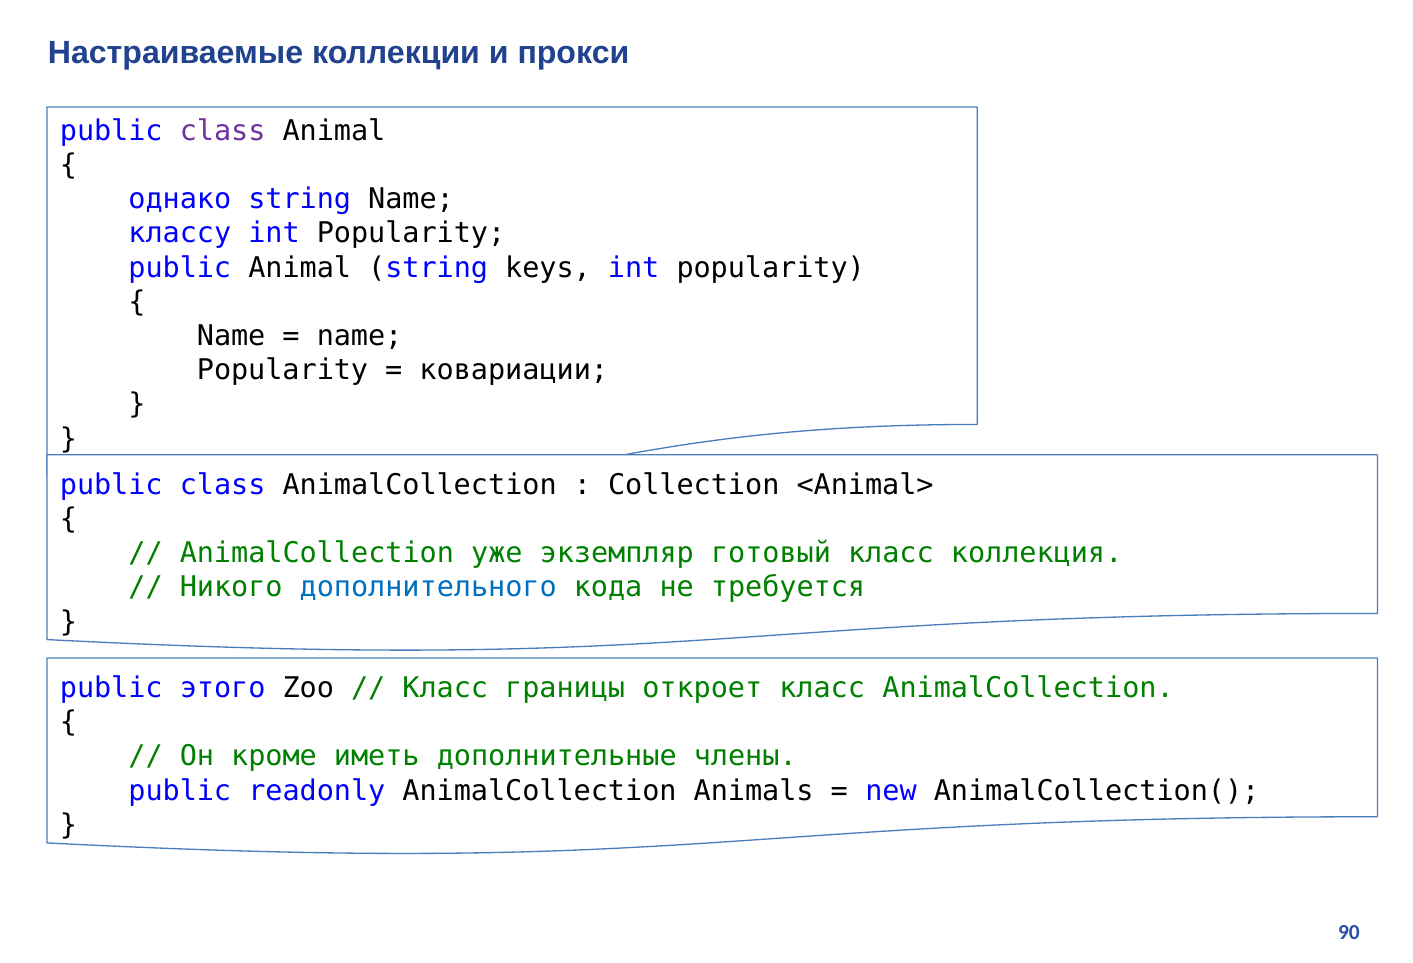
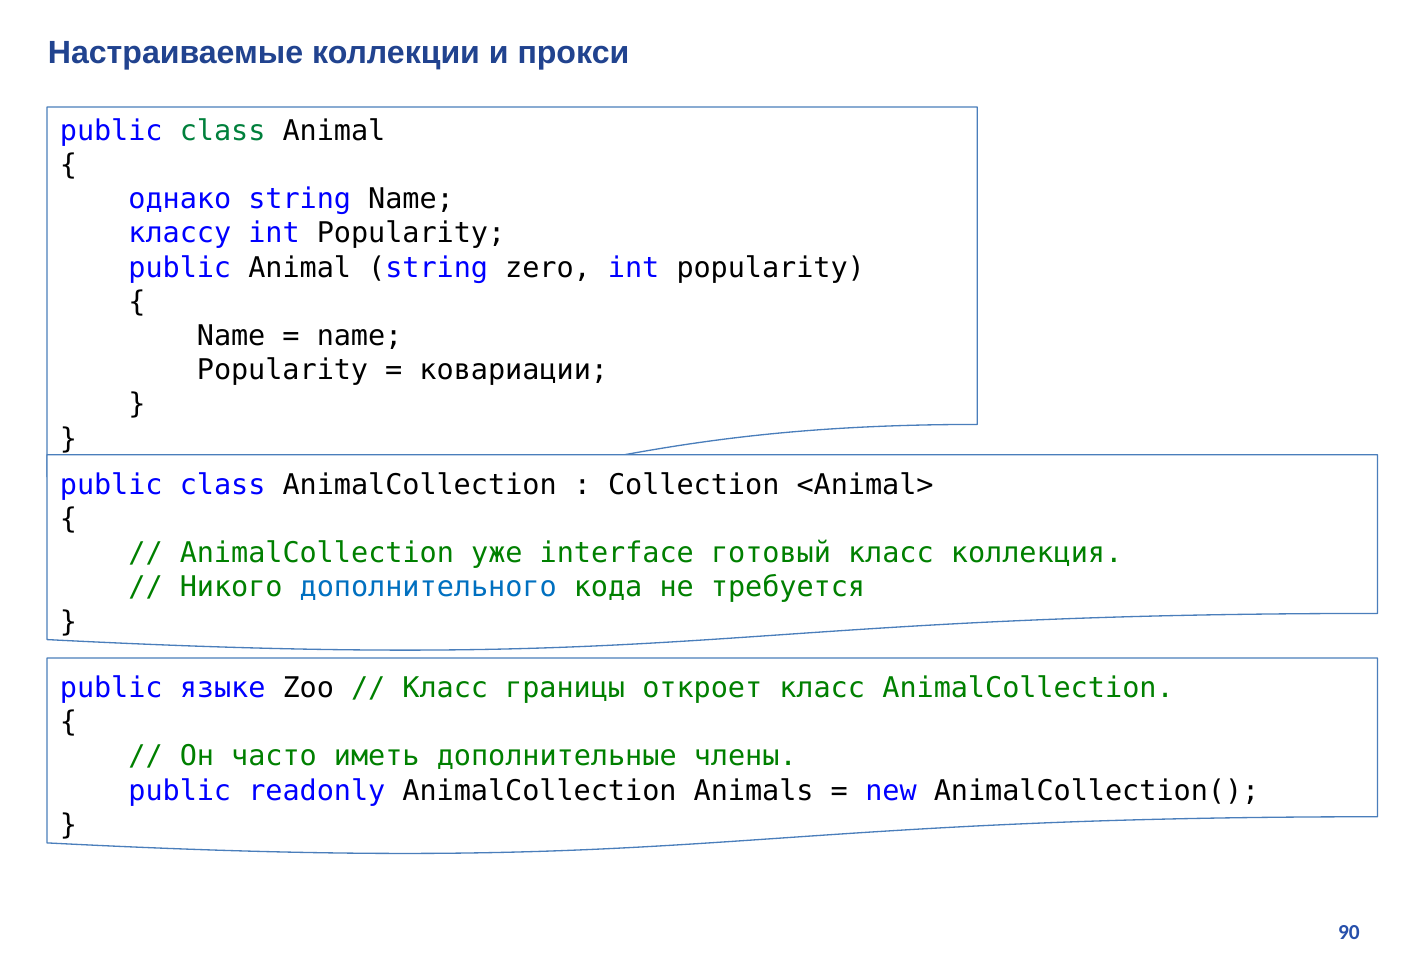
class colour: purple -> green (223, 131)
keys: keys -> zero (548, 268)
экземпляр: экземпляр -> interface (617, 553)
этого: этого -> языке (223, 688)
кроме: кроме -> часто (274, 757)
